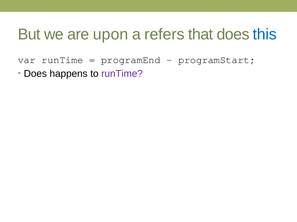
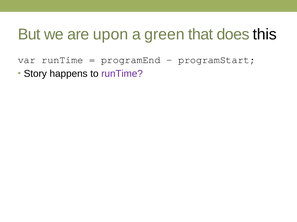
refers: refers -> green (164, 35)
this colour: blue -> black (265, 35)
Does: Does -> Story (35, 74)
